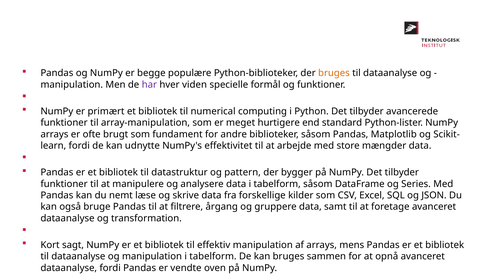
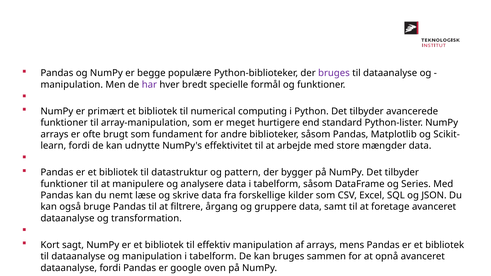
bruges colour: orange -> purple (334, 73)
viden: viden -> bredt (195, 85)
vendte: vendte -> google (186, 268)
